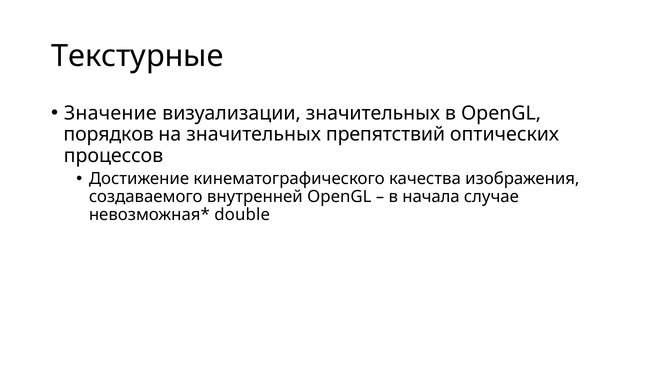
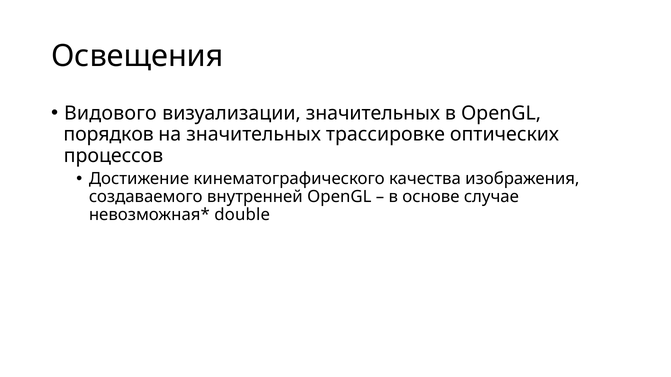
Текстурные: Текстурные -> Освещения (137, 56)
Значение: Значение -> Видового (110, 113)
препятствий: препятствий -> трассировке (385, 135)
начала: начала -> основе (431, 197)
